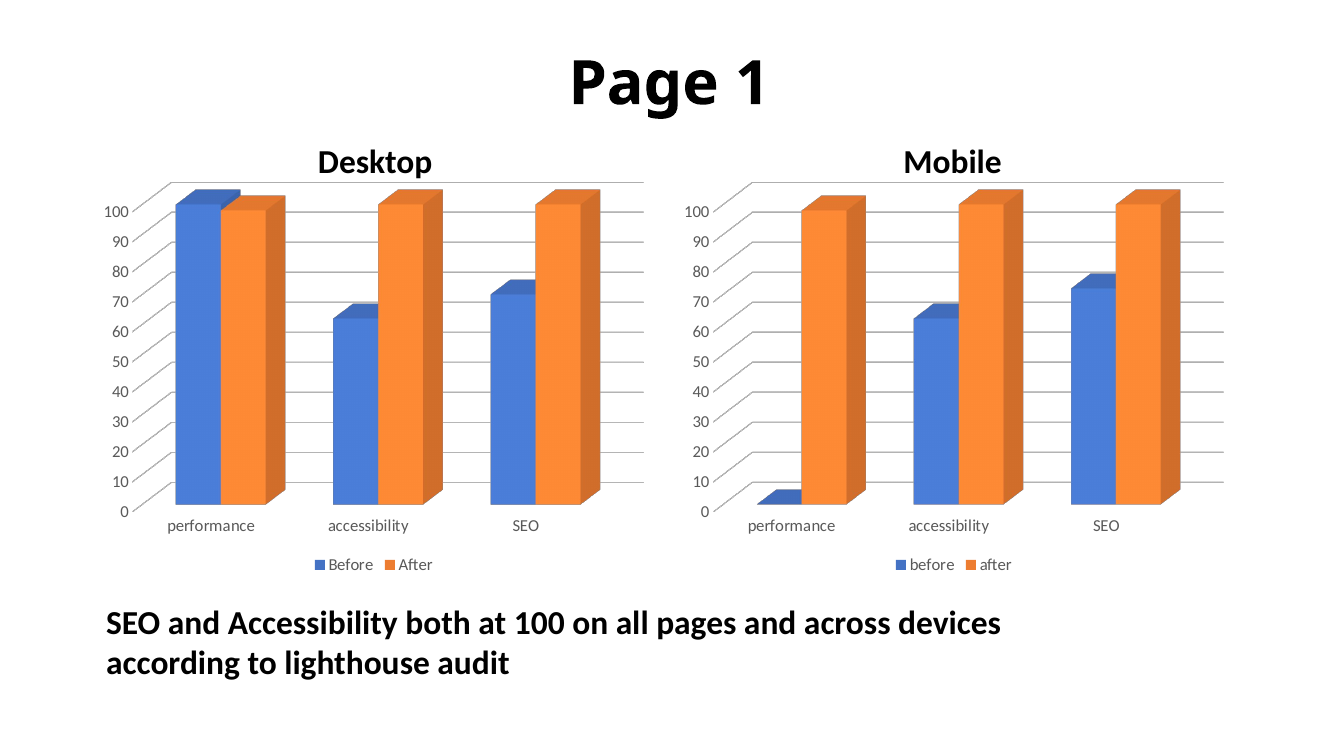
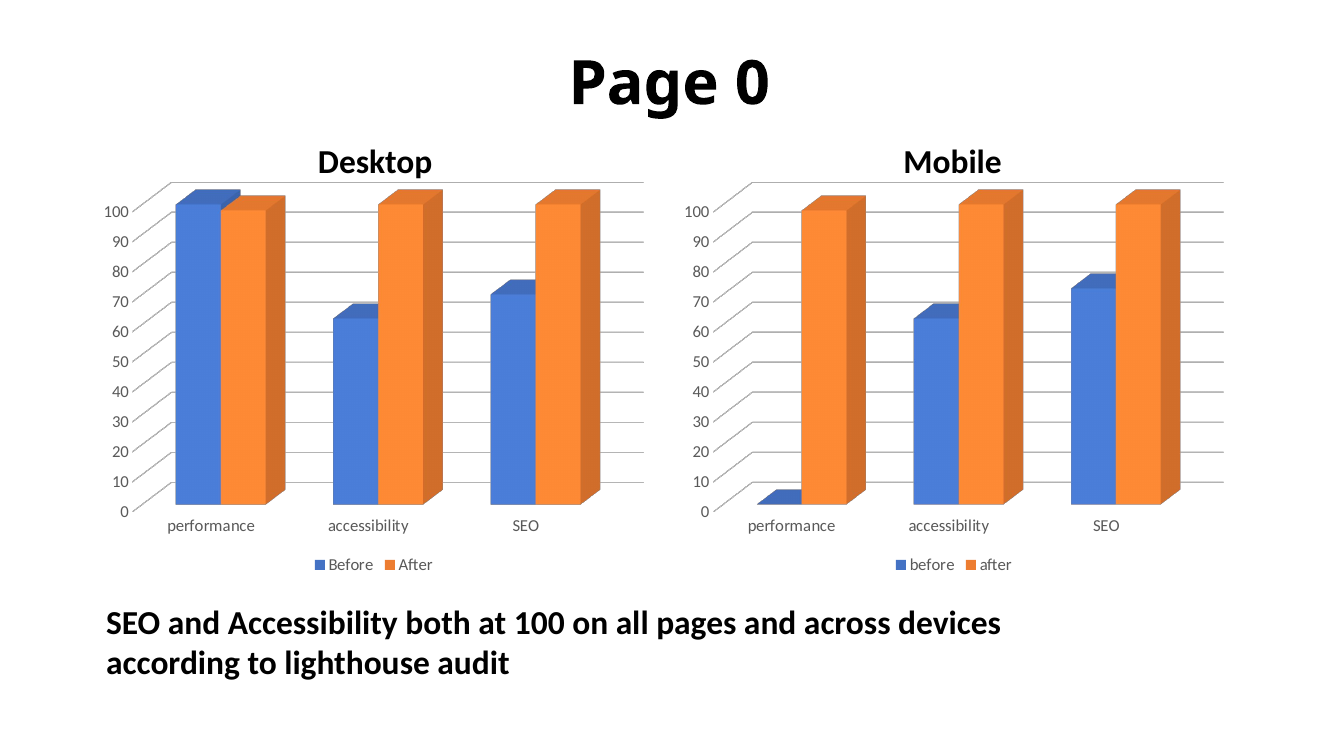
Page 1: 1 -> 0 (752, 84)
